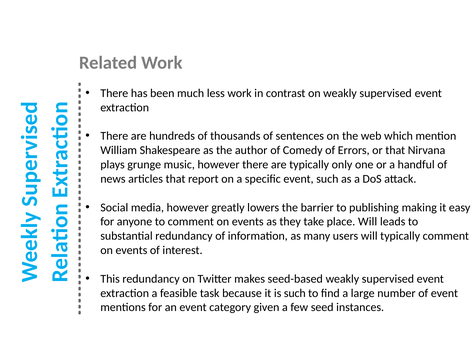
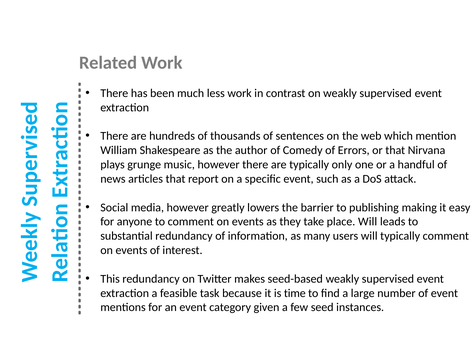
is such: such -> time (295, 293)
